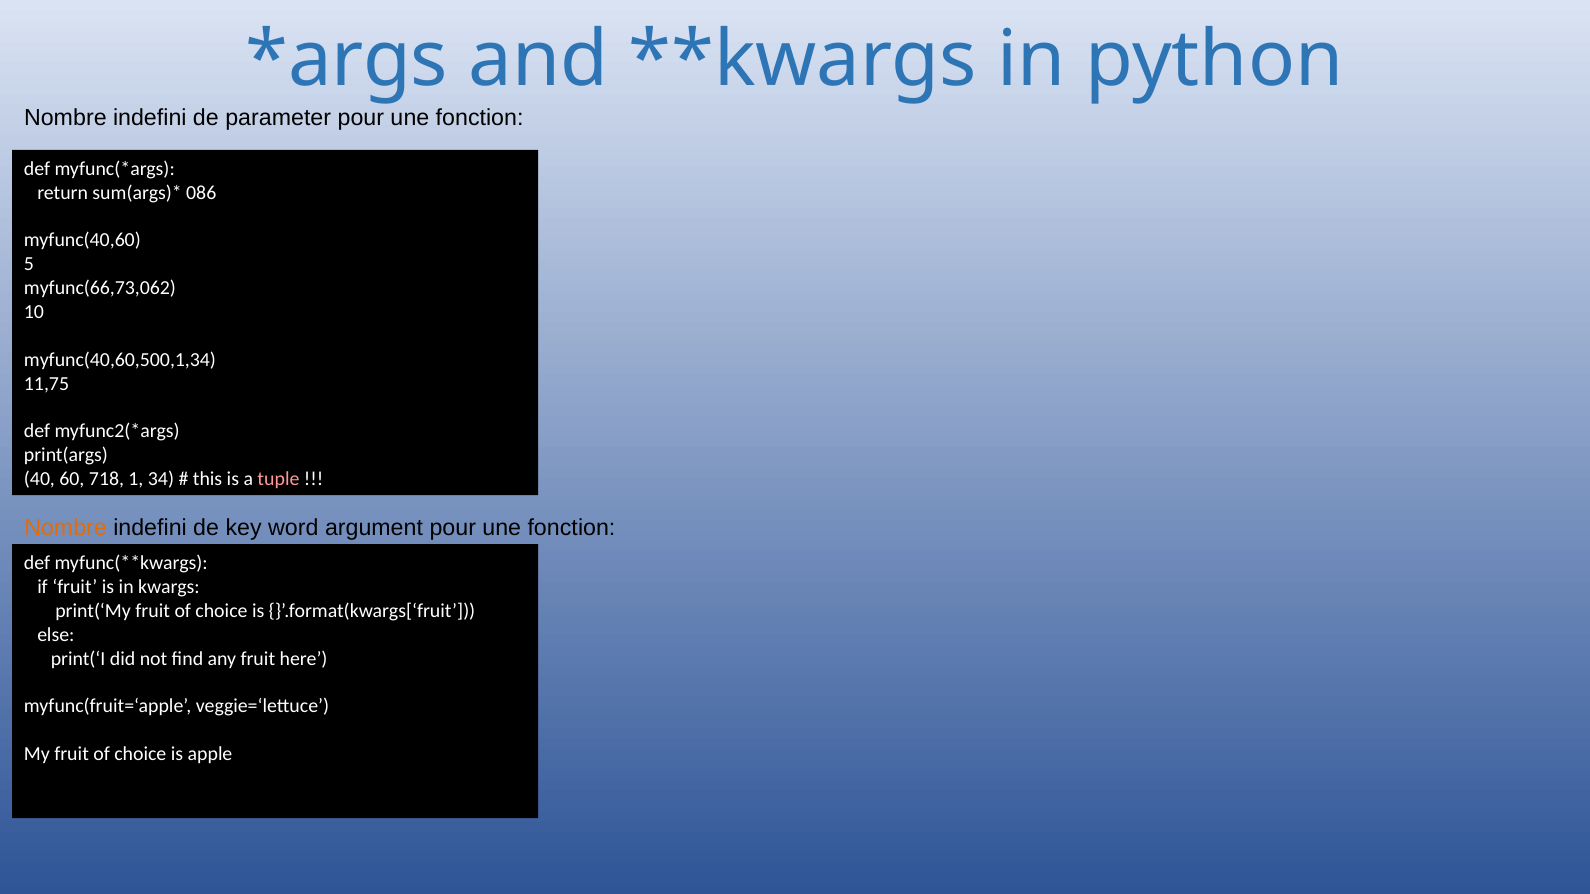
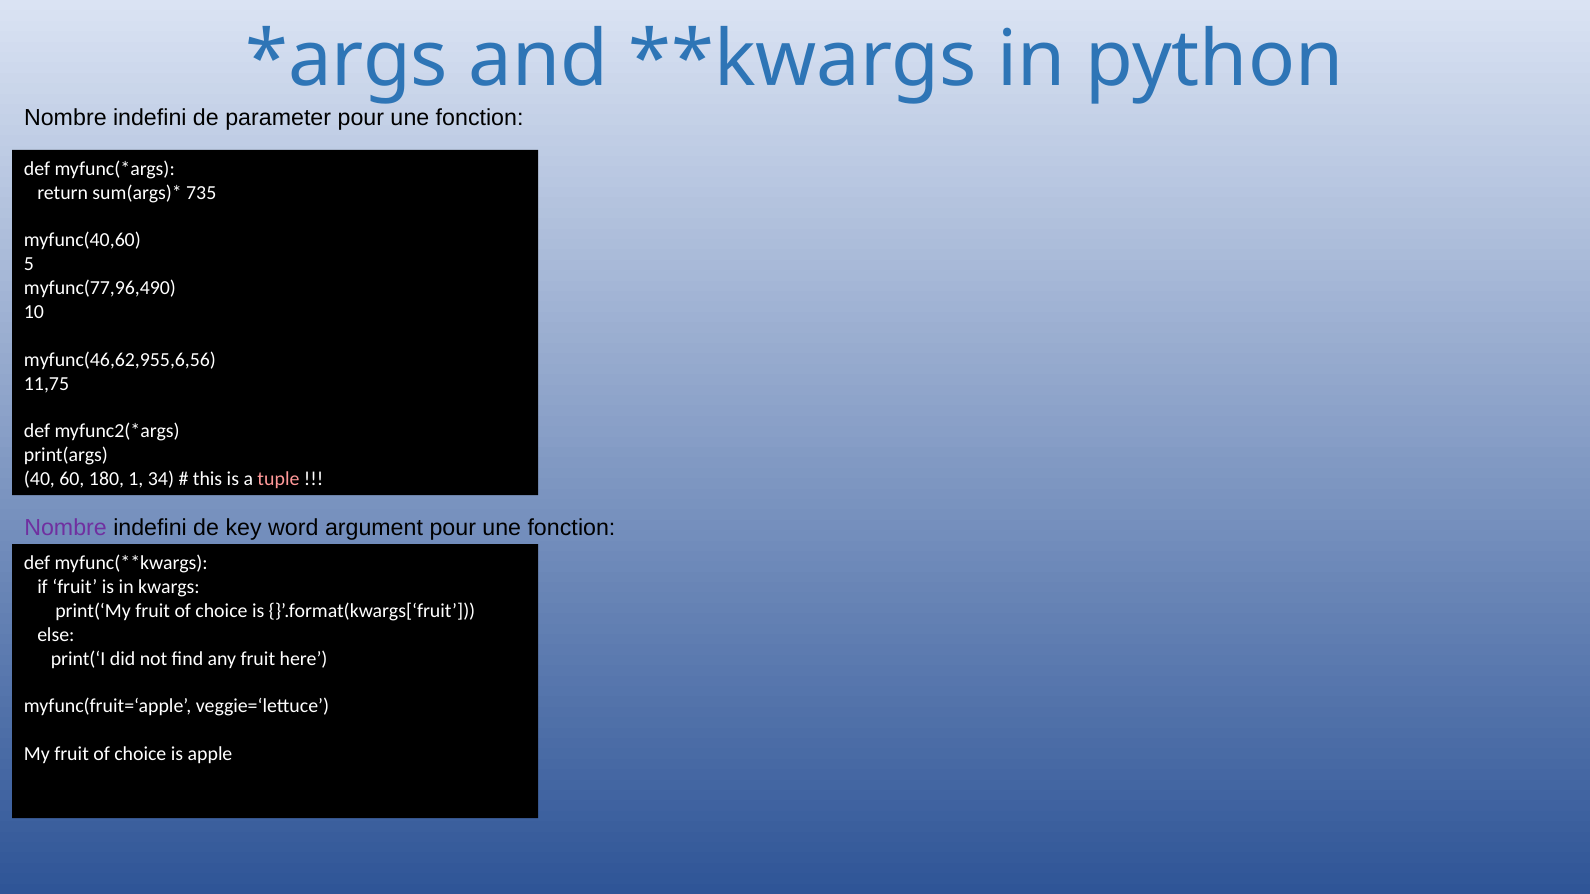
086: 086 -> 735 (201, 193)
myfunc(66,73,062: myfunc(66,73,062 -> myfunc(77,96,490 (100, 288)
myfunc(40,60,500,1,34: myfunc(40,60,500,1,34 -> myfunc(46,62,955,6,56 (120, 360)
718: 718 -> 180 (106, 479)
Nombre colour: orange -> purple (66, 528)
